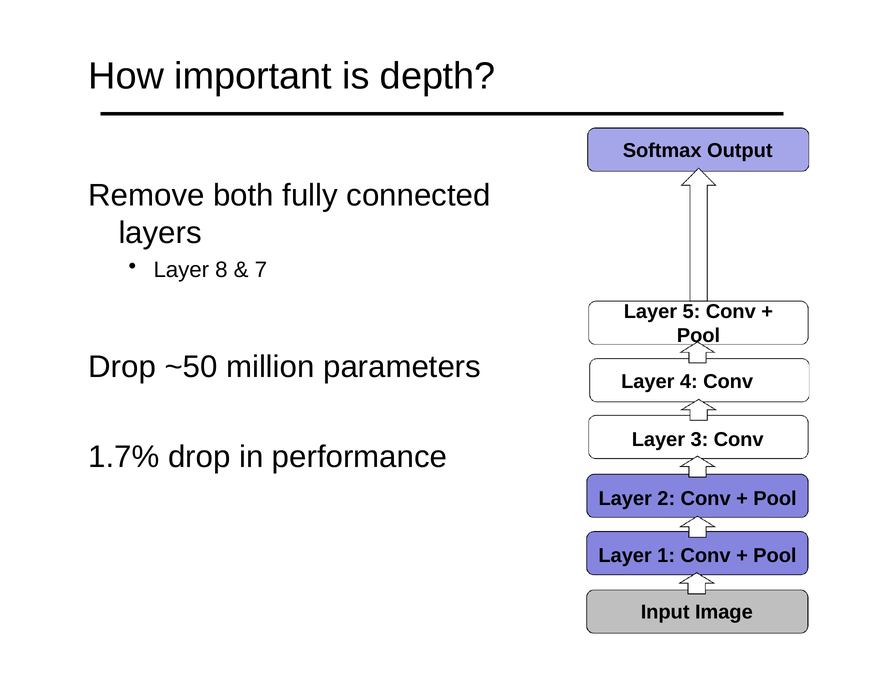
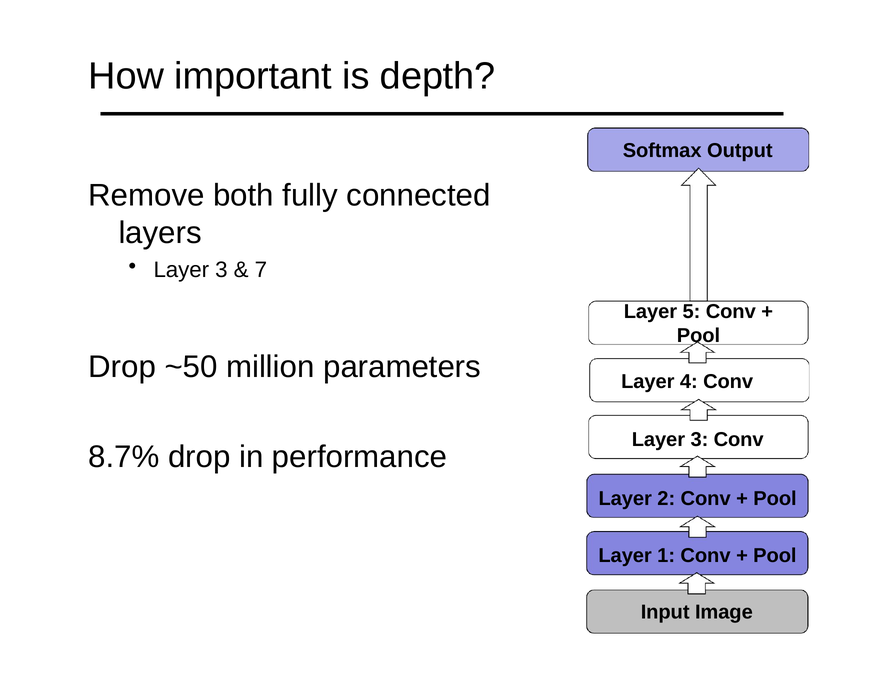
8: 8 -> 3 (221, 270)
1.7%: 1.7% -> 8.7% (124, 457)
